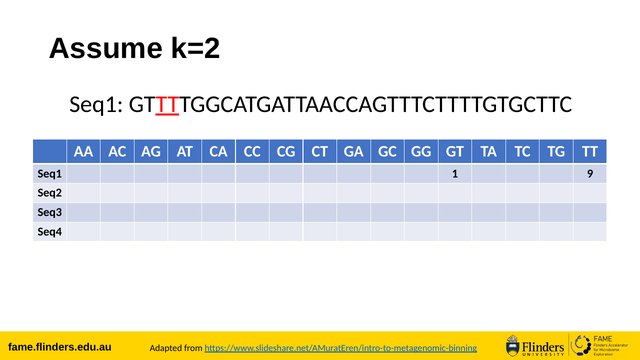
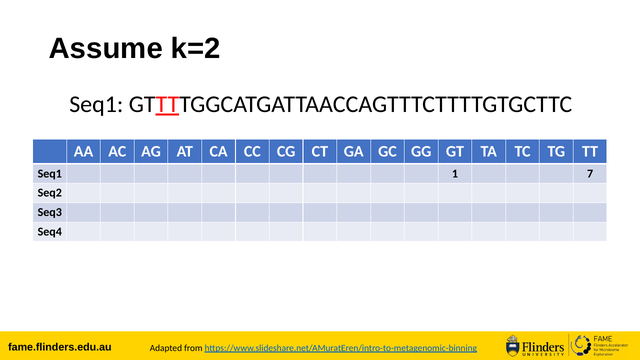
9: 9 -> 7 (590, 174)
